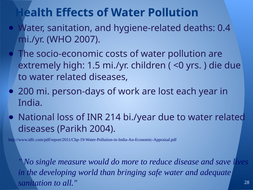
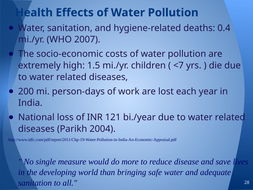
<0: <0 -> <7 (178, 65)
214: 214 -> 121 (113, 117)
